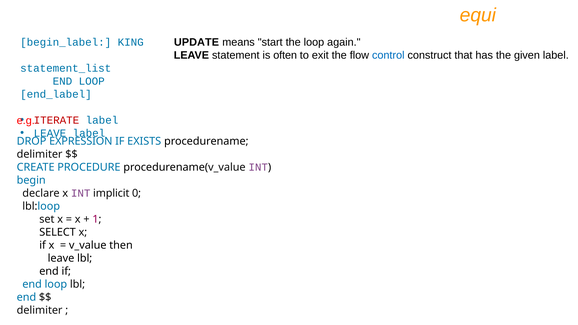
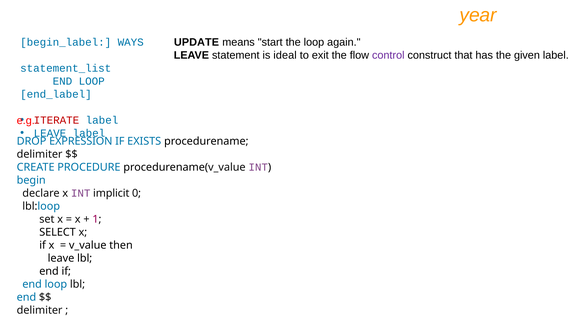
equi: equi -> year (478, 15)
KING: KING -> WAYS (131, 42)
often: often -> ideal (285, 55)
control colour: blue -> purple (388, 55)
